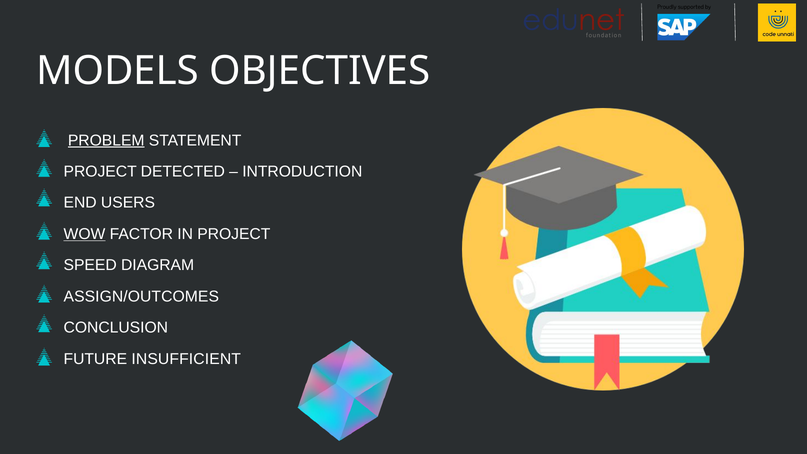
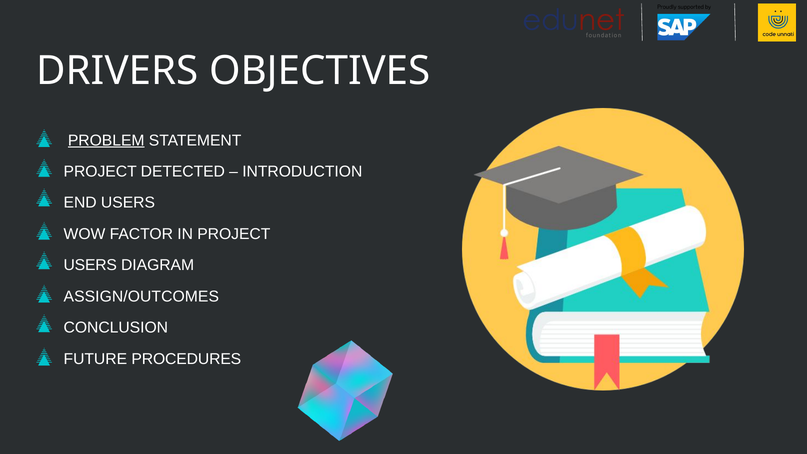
MODELS: MODELS -> DRIVERS (117, 71)
WOW underline: present -> none (84, 234)
SPEED: SPEED -> USERS (90, 265)
INSUFFICIENT: INSUFFICIENT -> PROCEDURES (186, 359)
